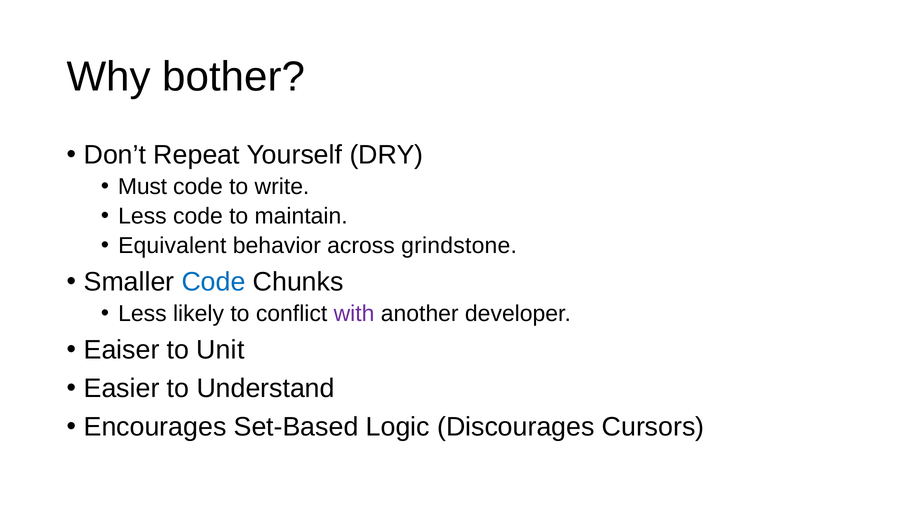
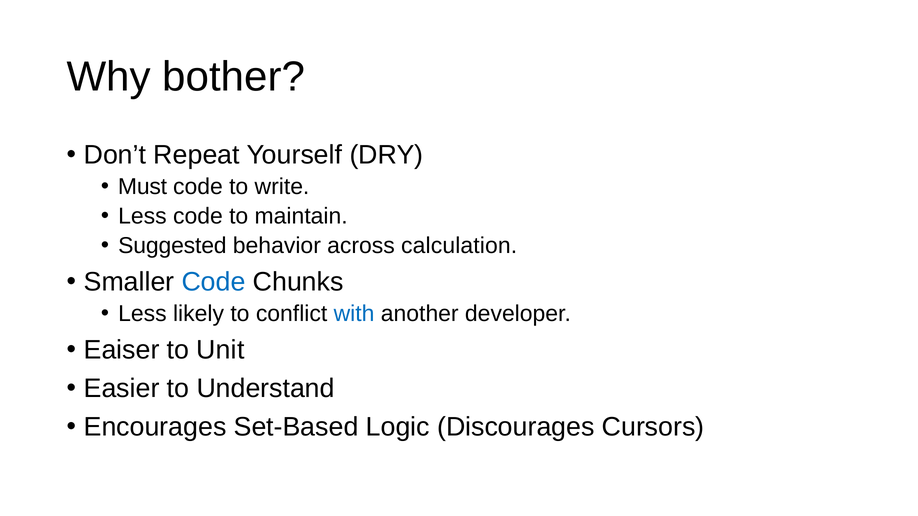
Equivalent: Equivalent -> Suggested (172, 246)
grindstone: grindstone -> calculation (459, 246)
with colour: purple -> blue (354, 314)
